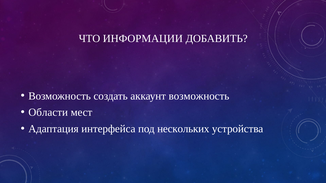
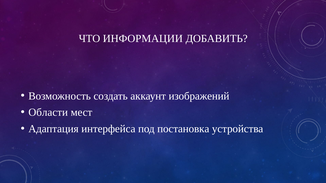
аккаунт возможность: возможность -> изображений (199, 96)
нескольких: нескольких -> постановка (183, 129)
